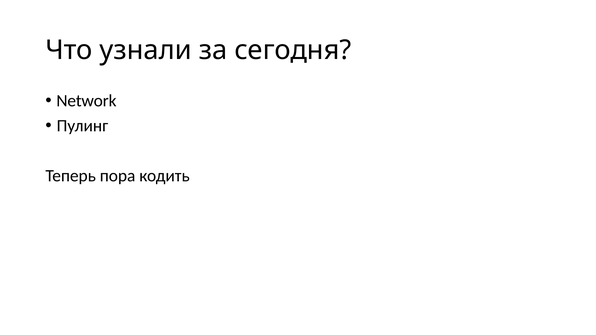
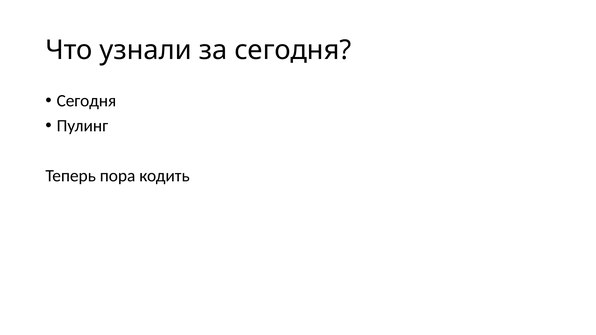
Network: Network -> Сегодня (86, 101)
